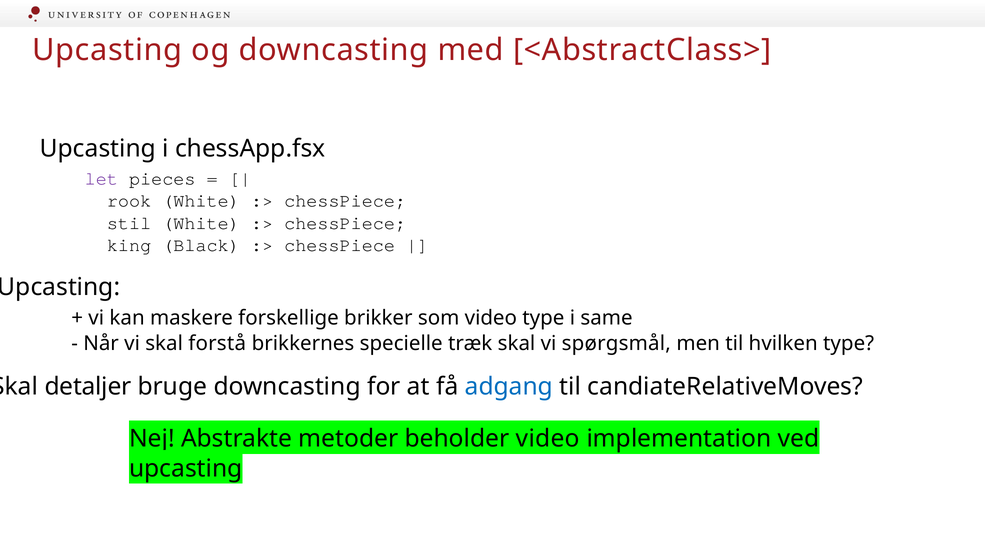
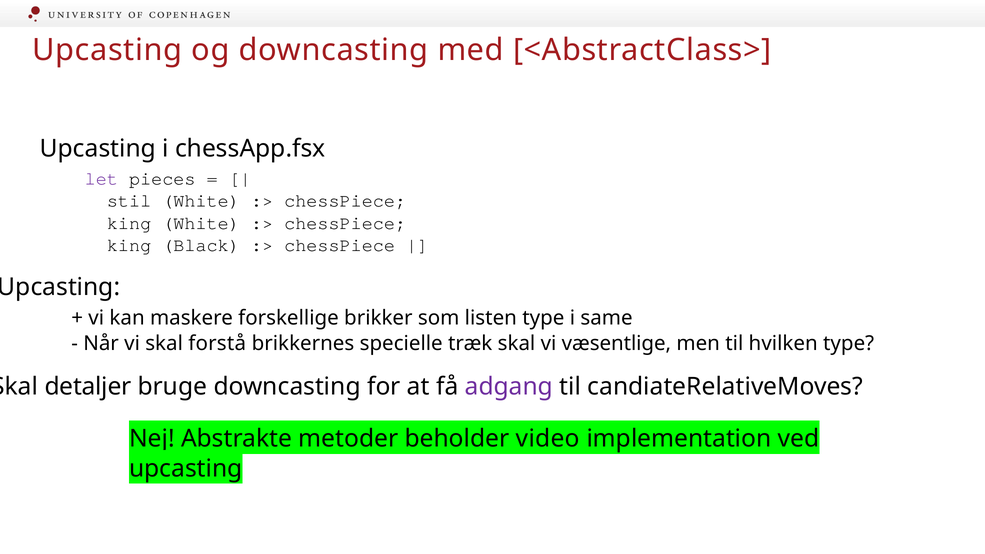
rook: rook -> stil (129, 201)
stil: stil -> king (129, 223)
som video: video -> listen (491, 318)
spørgsmål: spørgsmål -> væsentlige (616, 344)
adgang colour: blue -> purple (509, 387)
